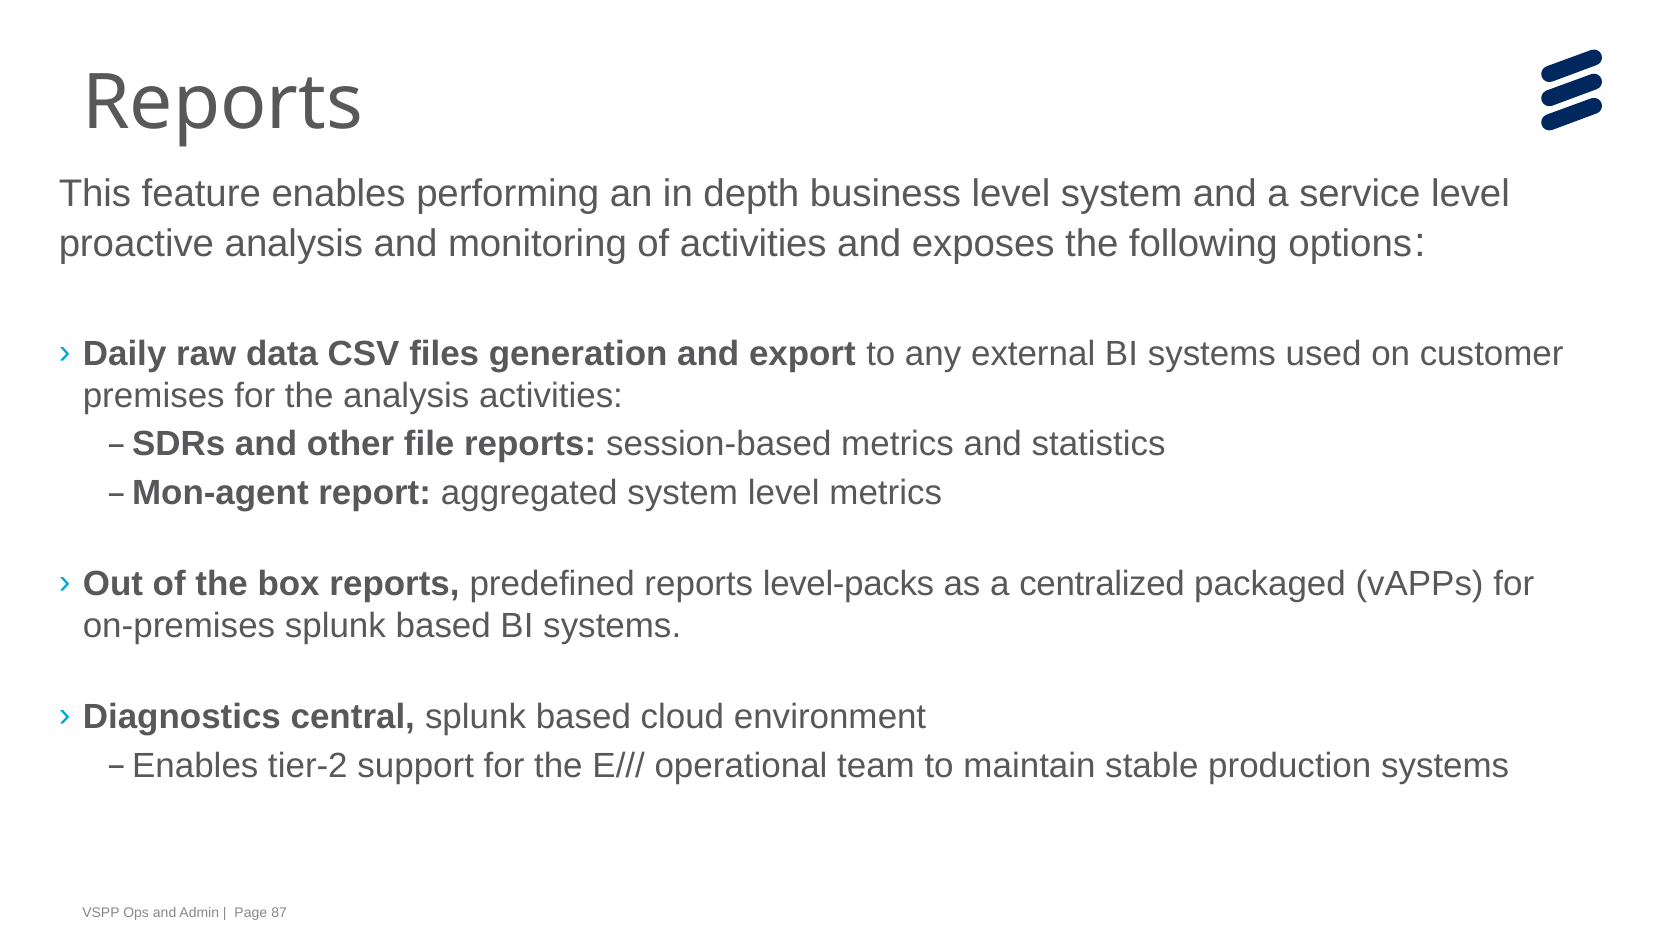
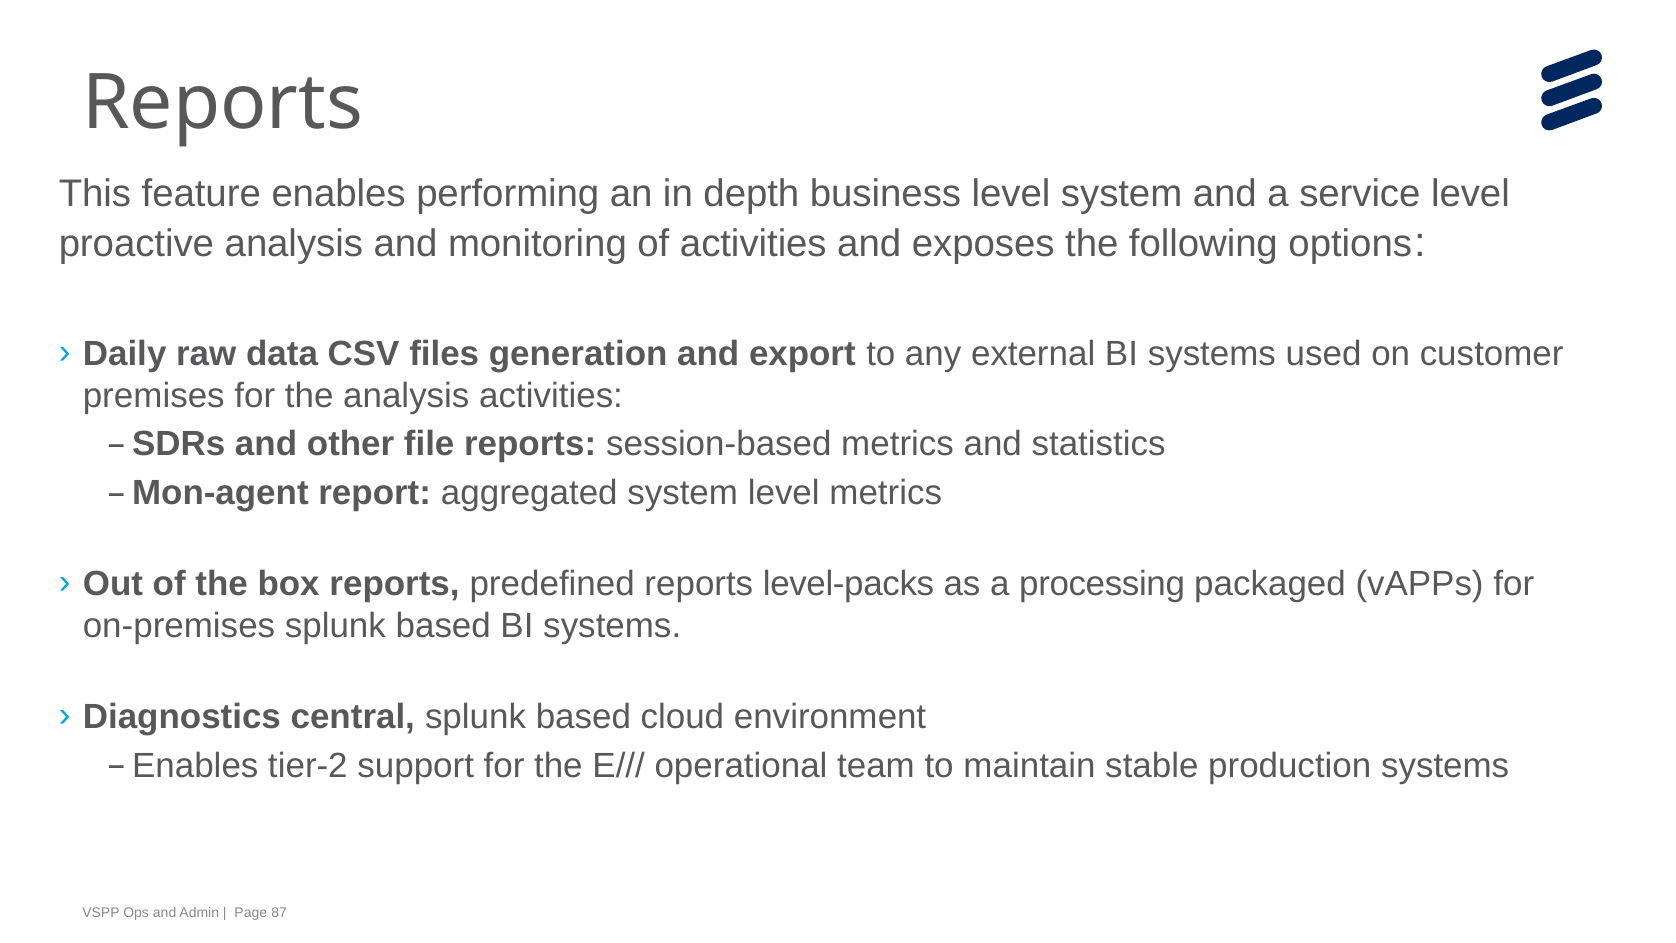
centralized: centralized -> processing (1102, 584)
